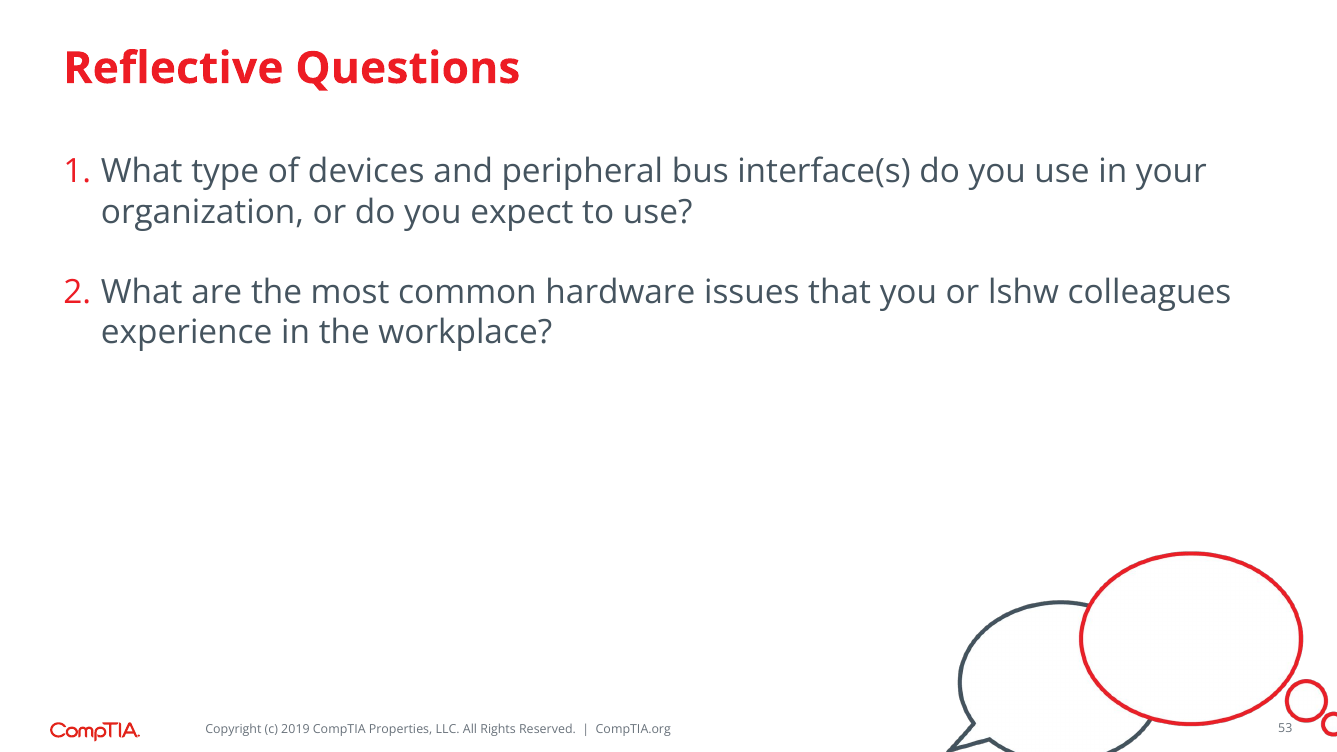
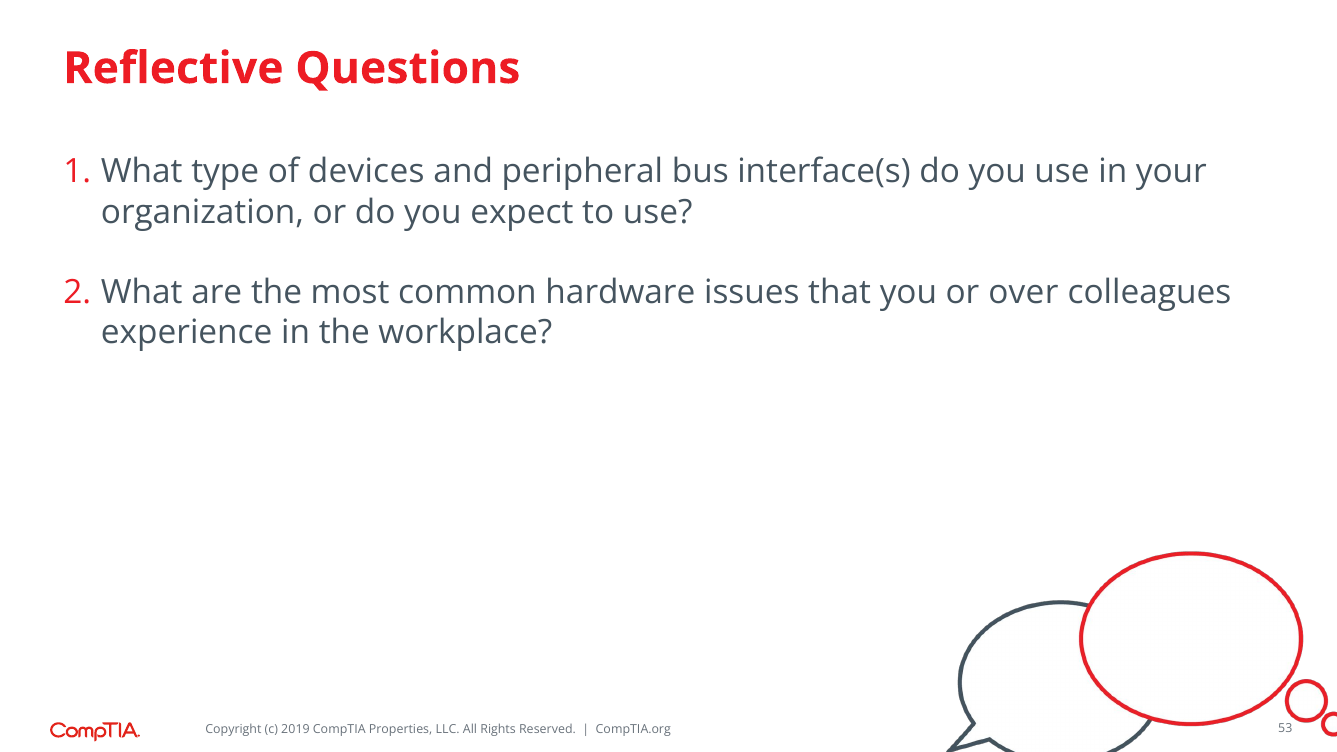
lshw: lshw -> over (1023, 292)
